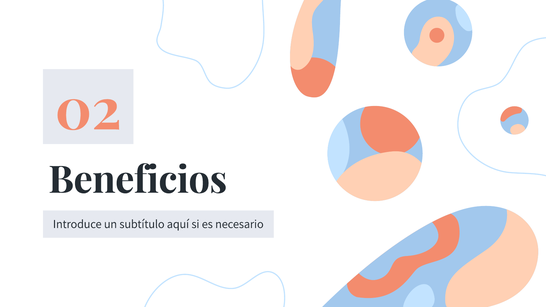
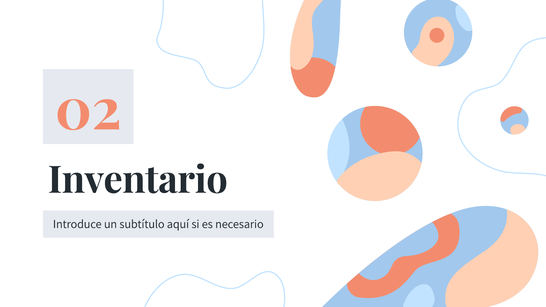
Beneficios: Beneficios -> Inventario (138, 180)
